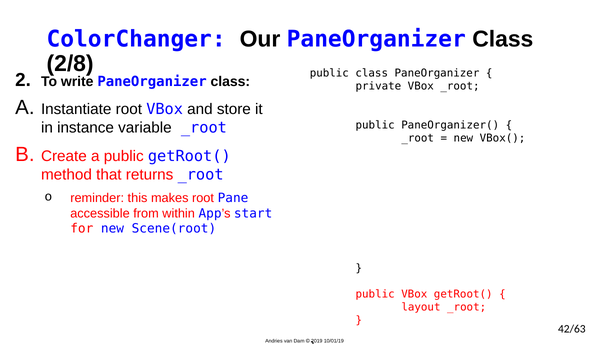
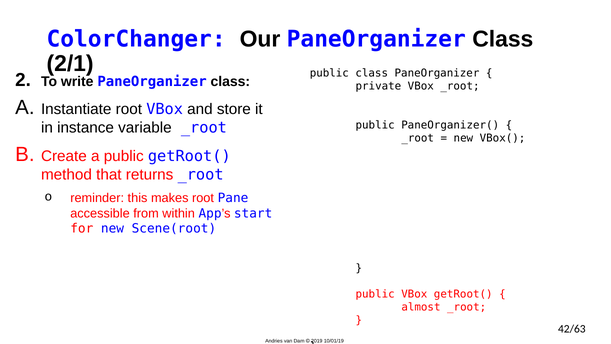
2/8: 2/8 -> 2/1 (70, 64)
layout: layout -> almost (421, 307)
